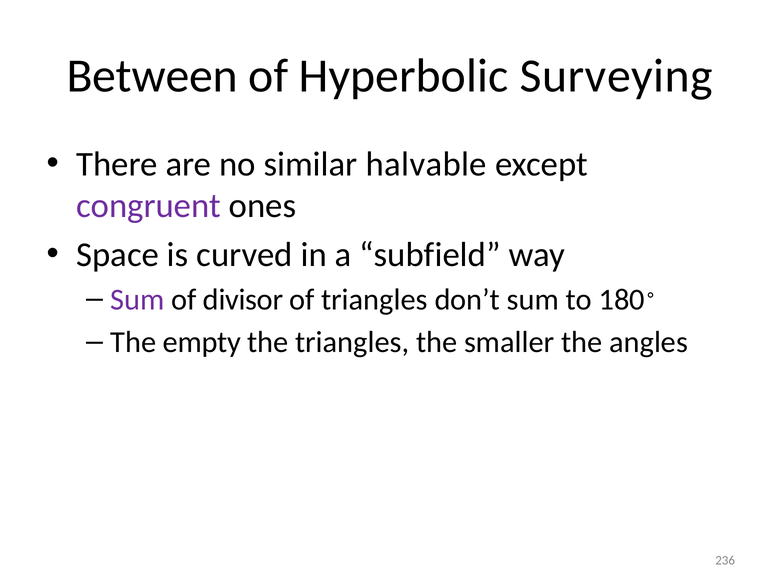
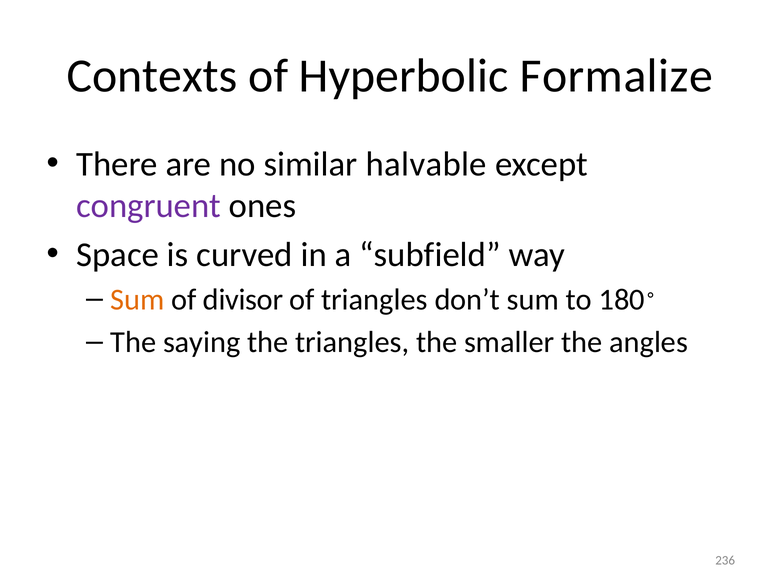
Between: Between -> Contexts (152, 76)
Surveying: Surveying -> Formalize (616, 76)
Sum colour: purple -> orange (138, 299)
empty: empty -> saying (202, 342)
